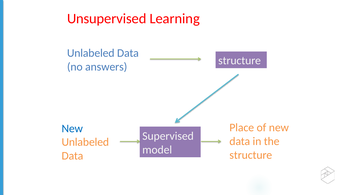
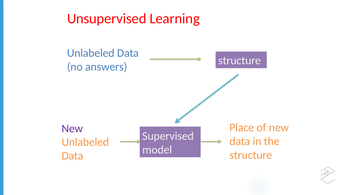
New colour: blue -> purple (72, 129)
